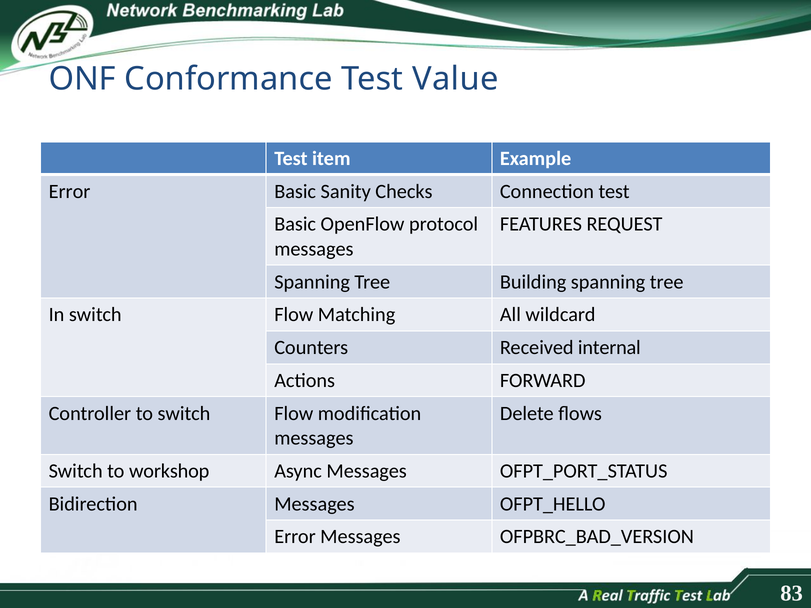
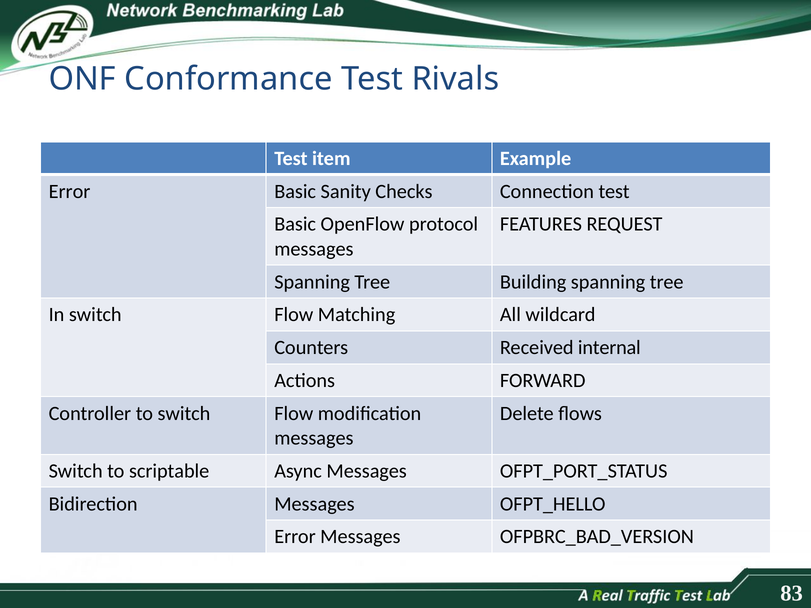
Value: Value -> Rivals (456, 79)
workshop: workshop -> scriptable (169, 471)
